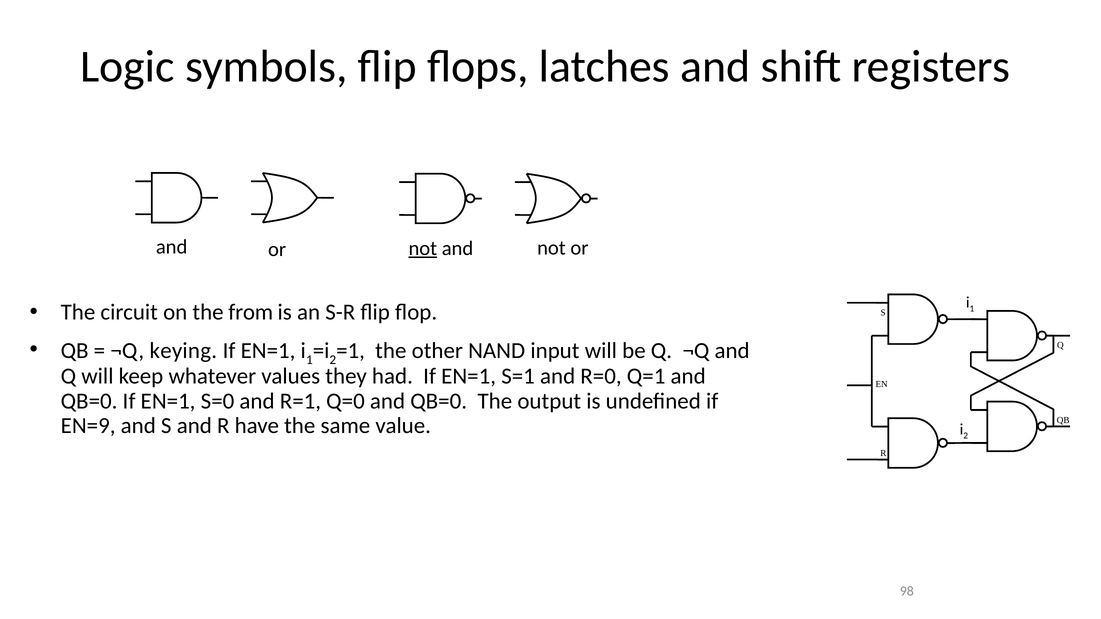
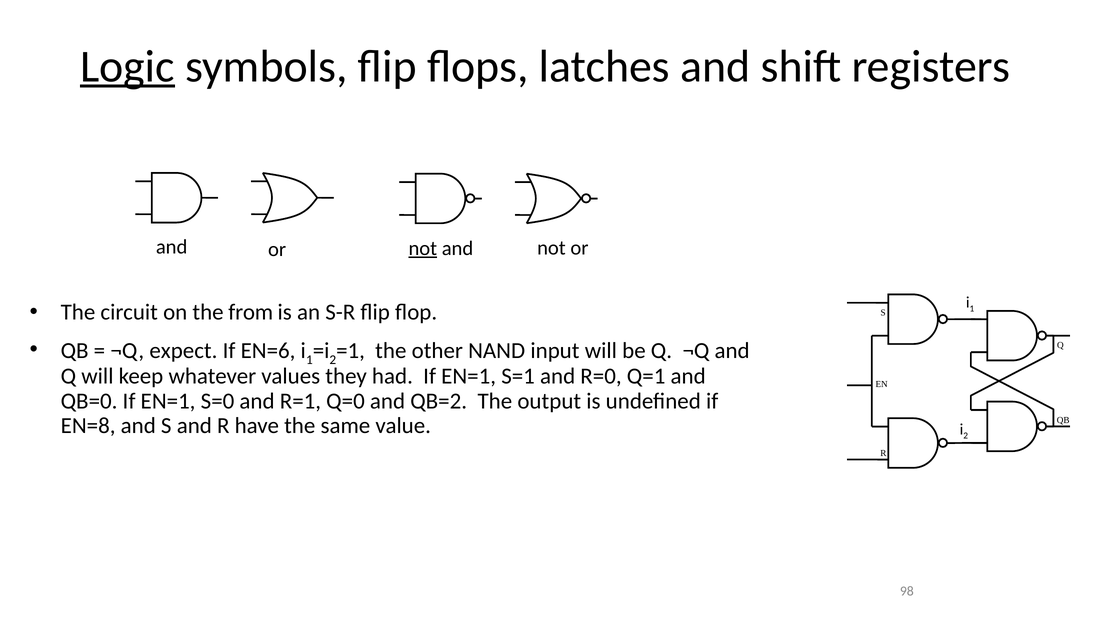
Logic underline: none -> present (127, 66)
keying: keying -> expect (183, 351)
EN=1: EN=1 -> EN=6 (268, 351)
Q=0 and QB=0: QB=0 -> QB=2 (439, 401)
EN=9: EN=9 -> EN=8 (88, 426)
